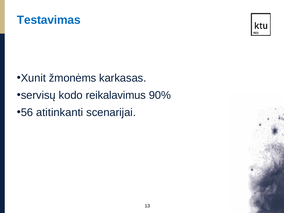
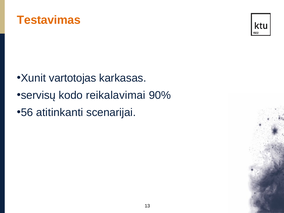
Testavimas colour: blue -> orange (49, 20)
žmonėms: žmonėms -> vartotojas (73, 78)
reikalavimus: reikalavimus -> reikalavimai (116, 95)
